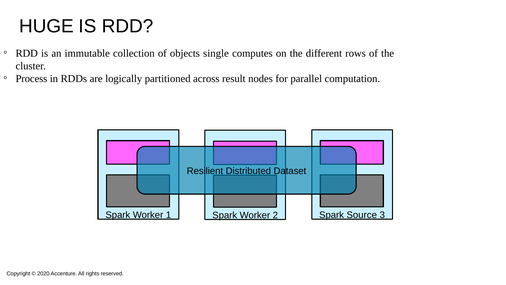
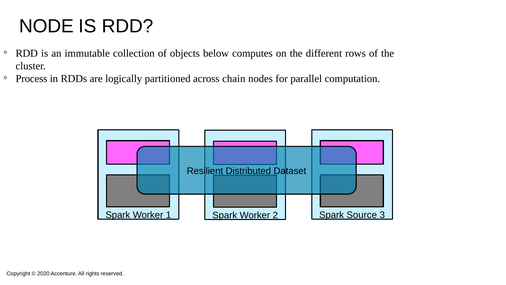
HUGE: HUGE -> NODE (46, 26)
single: single -> below (216, 53)
result: result -> chain (234, 79)
